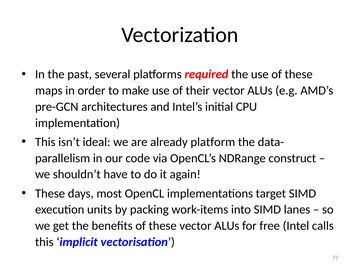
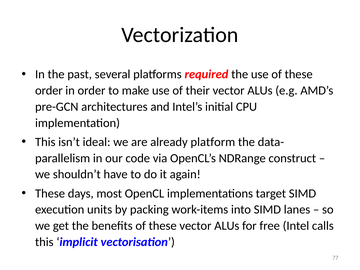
maps: maps -> order (49, 91)
